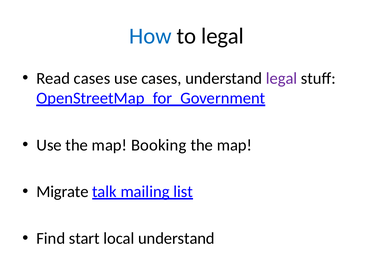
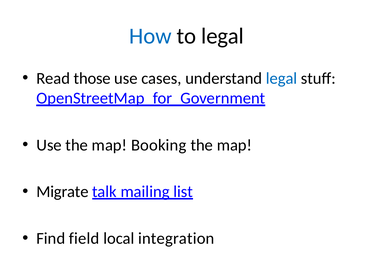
Read cases: cases -> those (92, 78)
legal colour: purple -> blue (282, 78)
start: start -> field (84, 238)
local understand: understand -> integration (176, 238)
